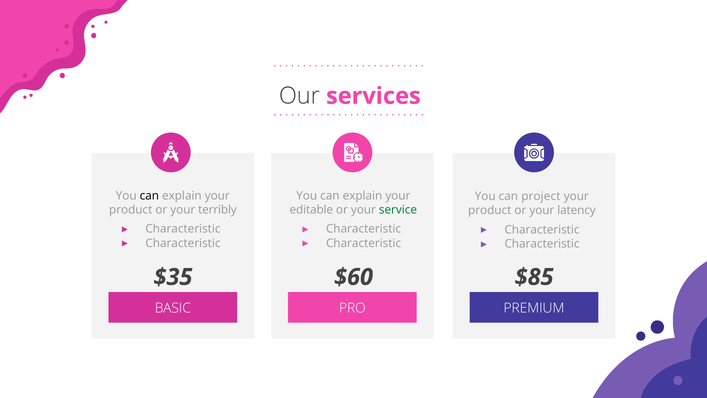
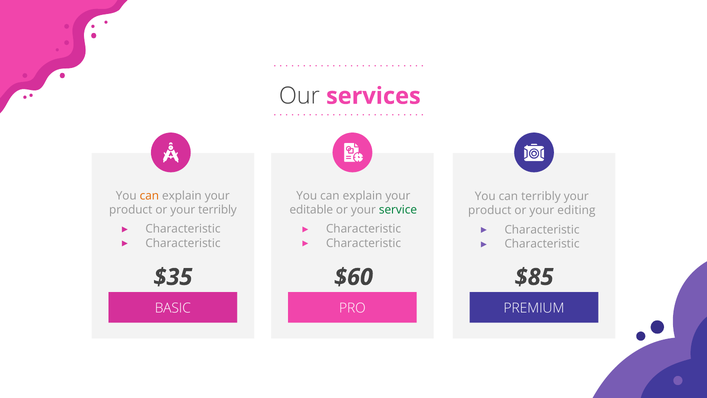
can colour: black -> orange (149, 196)
can project: project -> terribly (541, 196)
latency: latency -> editing (576, 210)
